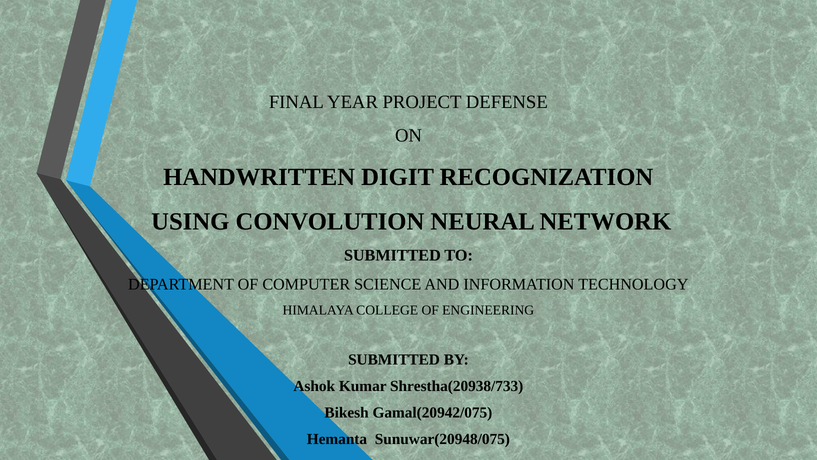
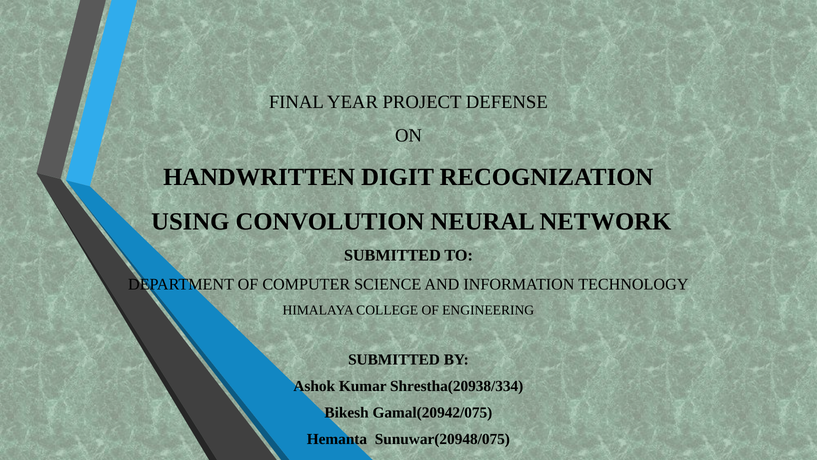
Shrestha(20938/733: Shrestha(20938/733 -> Shrestha(20938/334 (457, 386)
